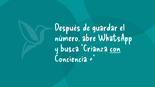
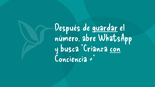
guardar underline: none -> present (105, 28)
